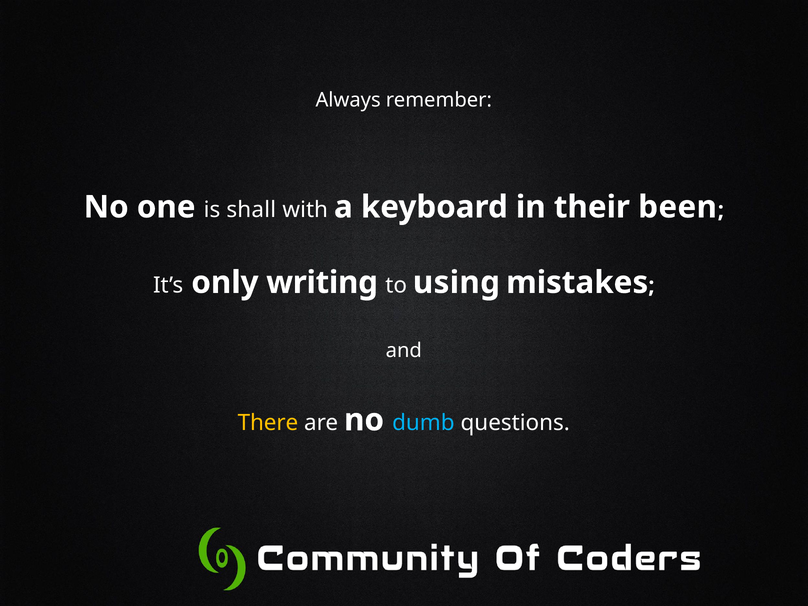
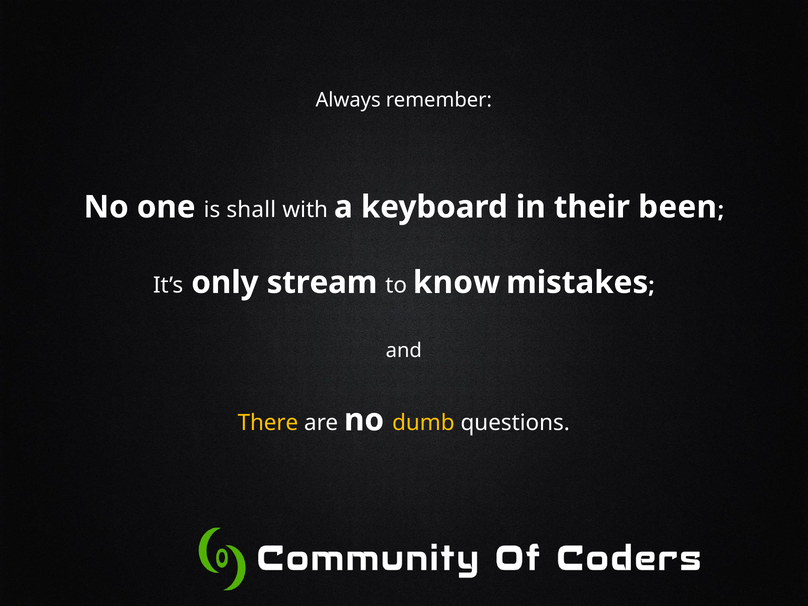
writing: writing -> stream (322, 283)
using: using -> know (456, 283)
dumb colour: light blue -> yellow (423, 423)
